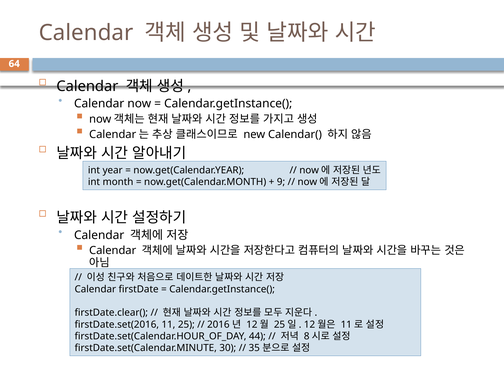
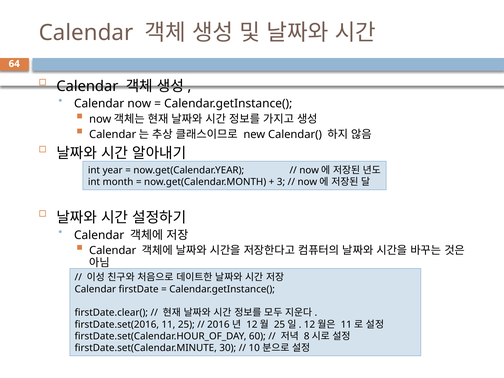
9: 9 -> 3 (281, 182)
44: 44 -> 60 (257, 336)
35: 35 -> 10 (254, 348)
